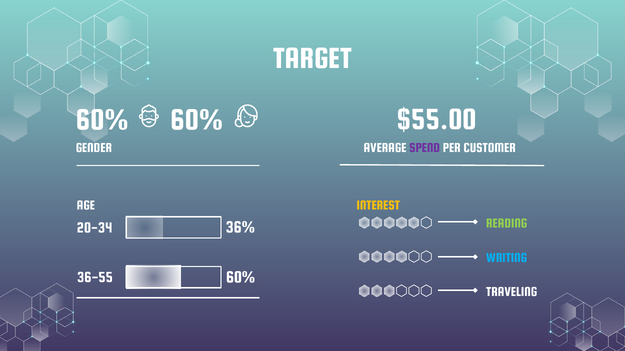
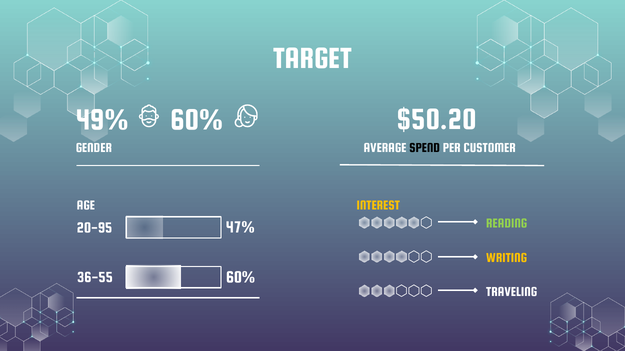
$55.00: $55.00 -> $50.20 (437, 119)
60%: 60% -> 49% (102, 119)
SPEND colour: purple -> black (425, 148)
36%: 36% -> 47% (240, 227)
20-34: 20-34 -> 20-95 (95, 228)
WRITING colour: light blue -> yellow (507, 258)
